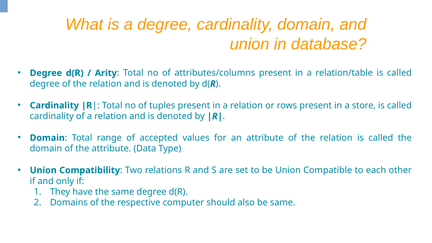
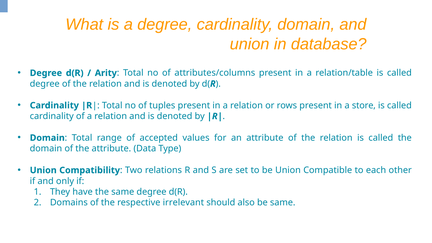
computer: computer -> irrelevant (183, 203)
